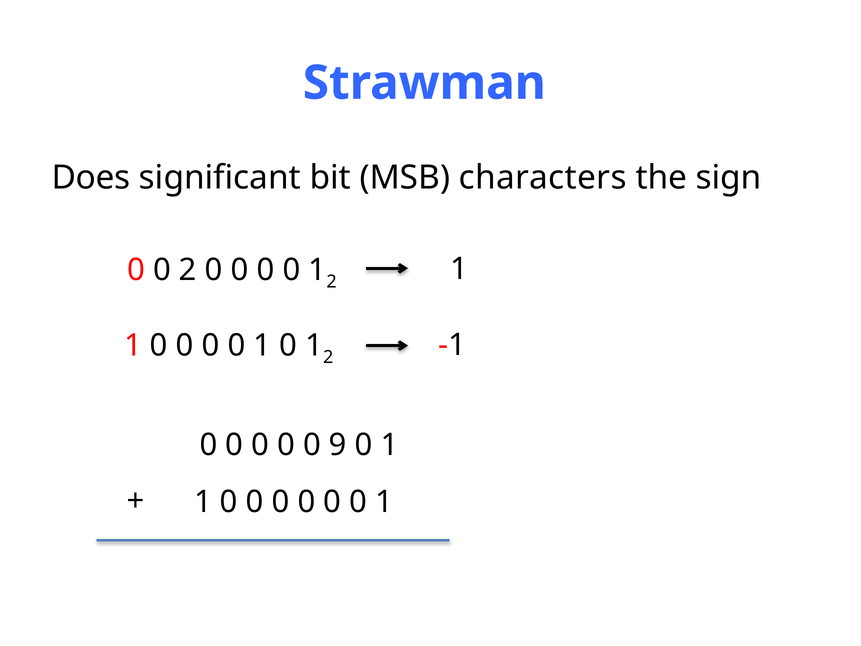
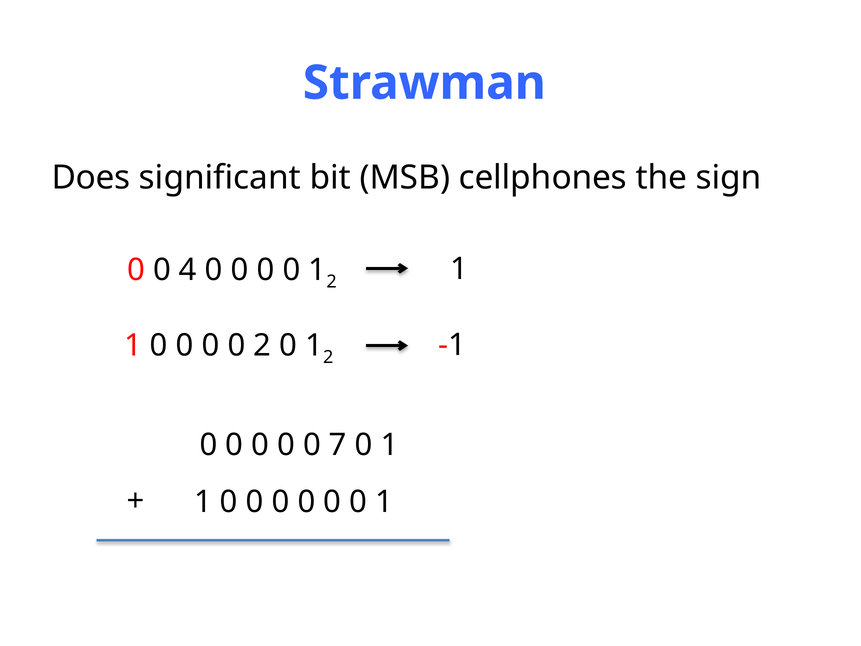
characters: characters -> cellphones (543, 177)
0 2: 2 -> 4 (188, 270)
1: 1 -> 2 (262, 345)
9: 9 -> 7 (338, 445)
